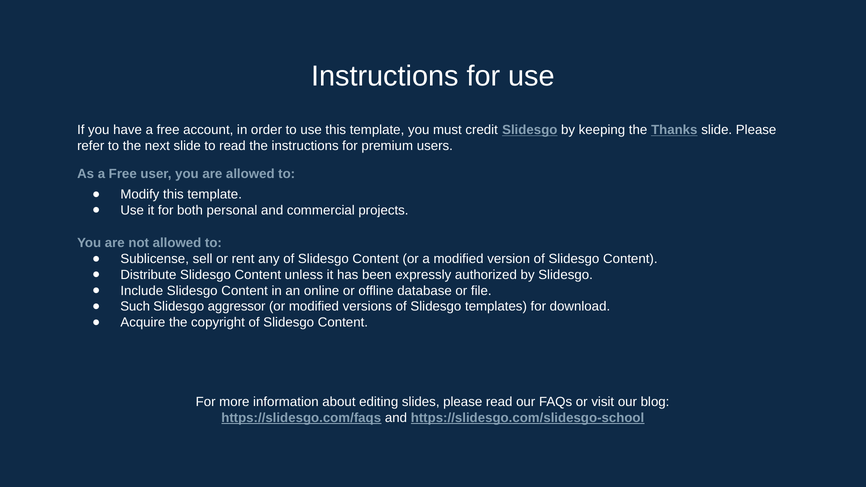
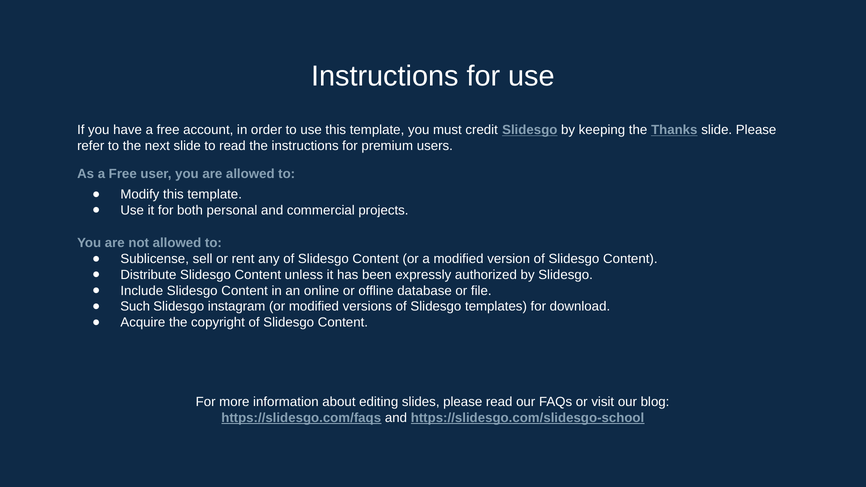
aggressor: aggressor -> instagram (237, 307)
